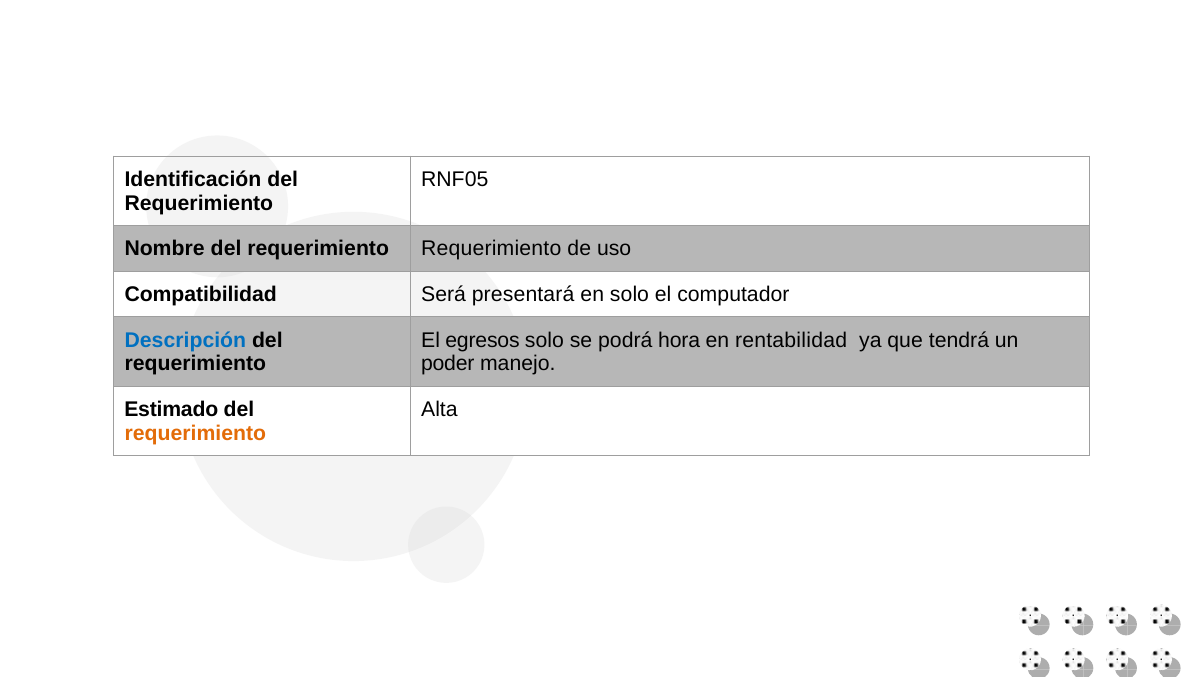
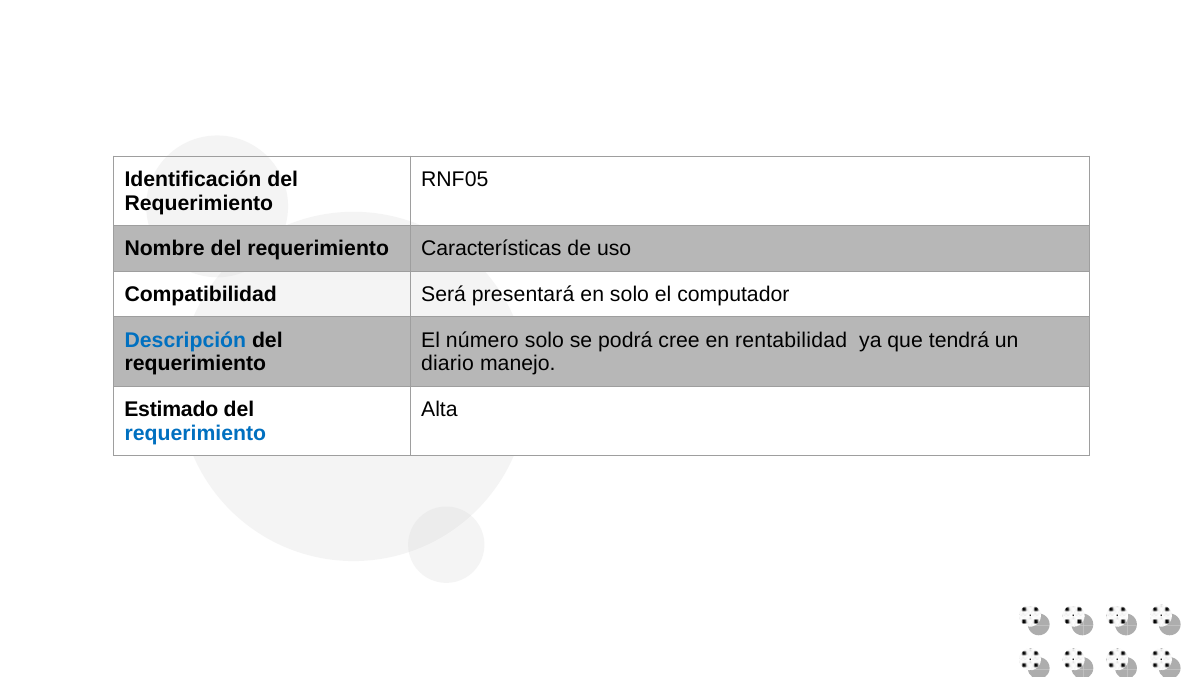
requerimiento Requerimiento: Requerimiento -> Características (491, 249)
egresos: egresos -> número (482, 340)
hora: hora -> cree (679, 340)
poder: poder -> diario (448, 364)
requerimiento colour: orange -> blue (195, 433)
